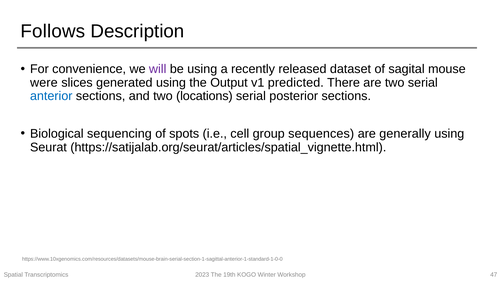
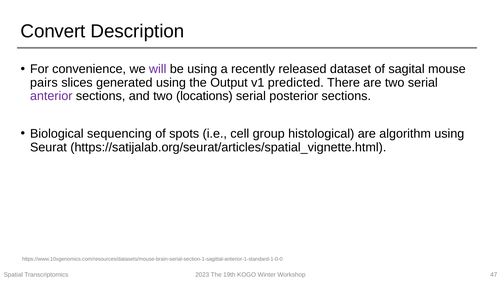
Follows: Follows -> Convert (53, 31)
were: were -> pairs (44, 83)
anterior colour: blue -> purple (51, 96)
sequences: sequences -> histological (321, 134)
generally: generally -> algorithm (405, 134)
